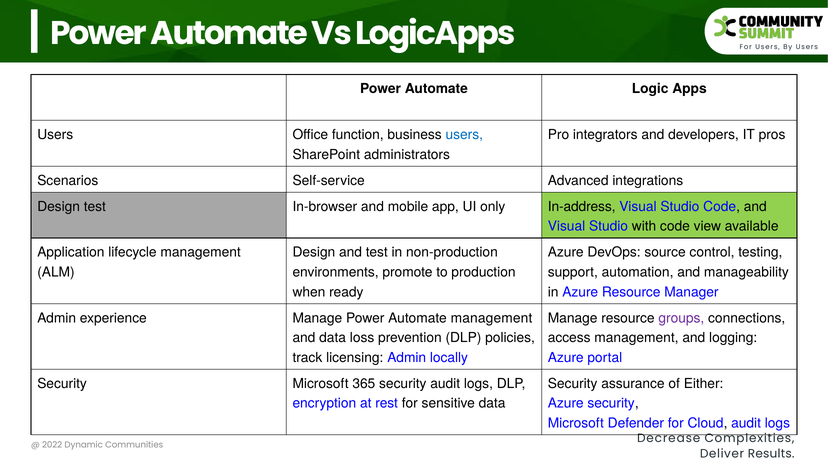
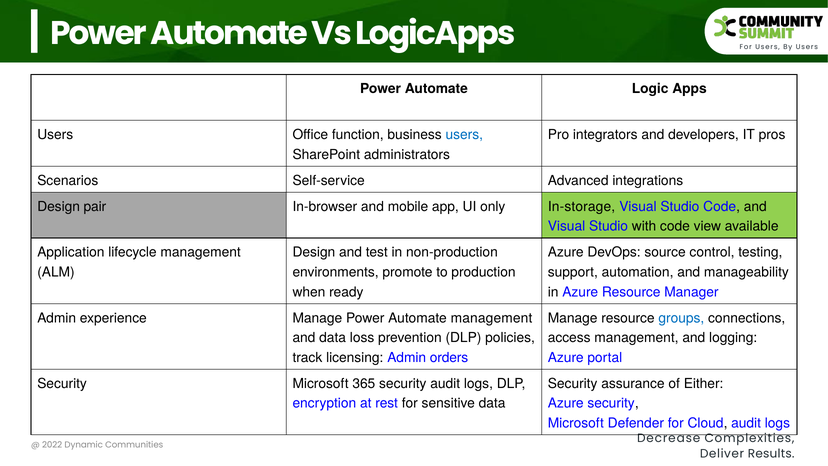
Design test: test -> pair (95, 206)
In-address: In-address -> In-storage (582, 206)
groups colour: purple -> blue (681, 318)
locally: locally -> orders (449, 357)
